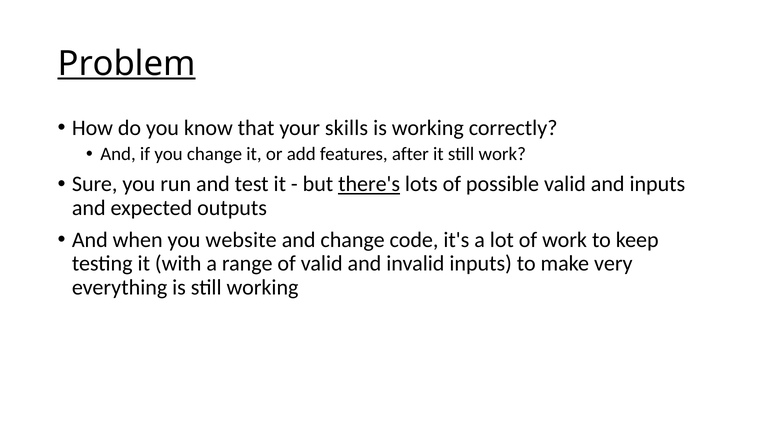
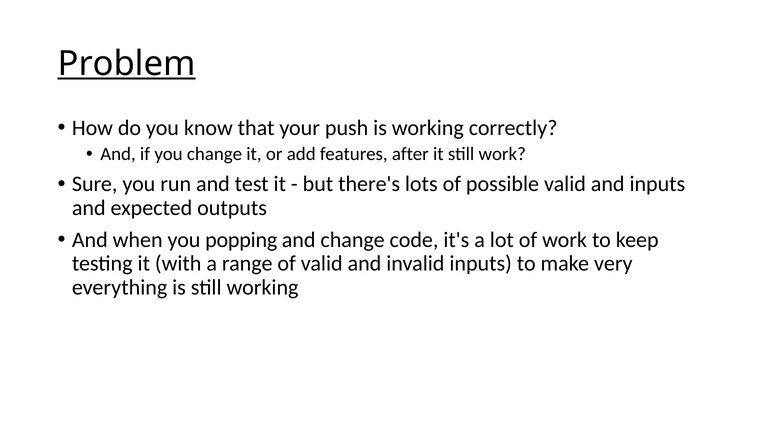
skills: skills -> push (347, 128)
there's underline: present -> none (369, 184)
website: website -> popping (241, 240)
